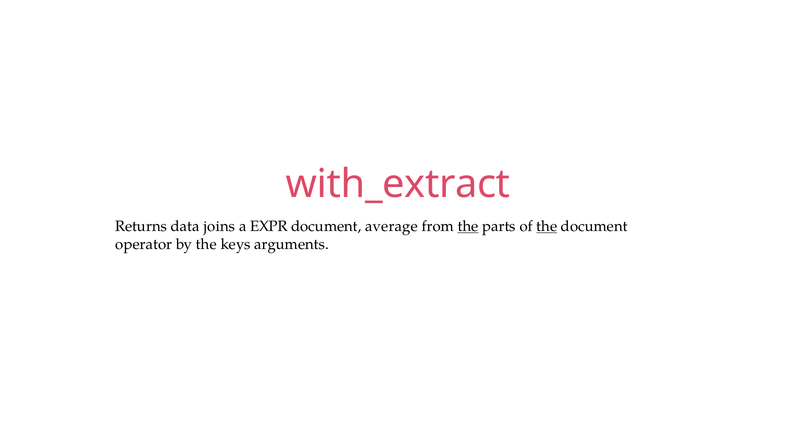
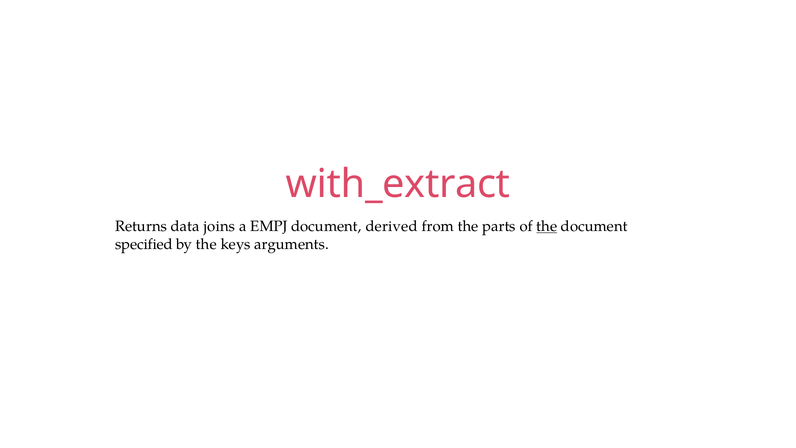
EXPR: EXPR -> EMPJ (269, 226)
average: average -> derived (392, 226)
the underline: present -> none (468, 226)
operator: operator -> specified (144, 244)
